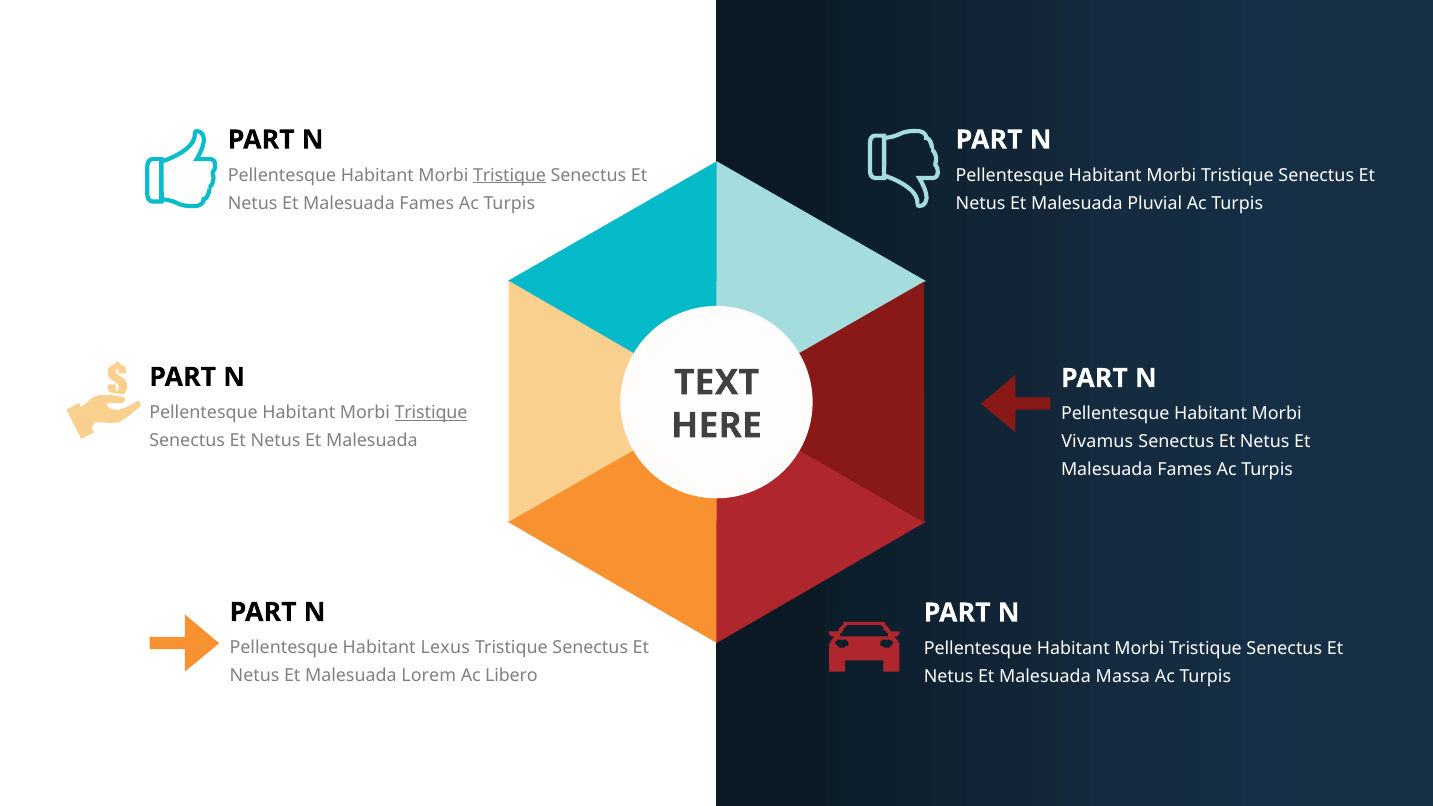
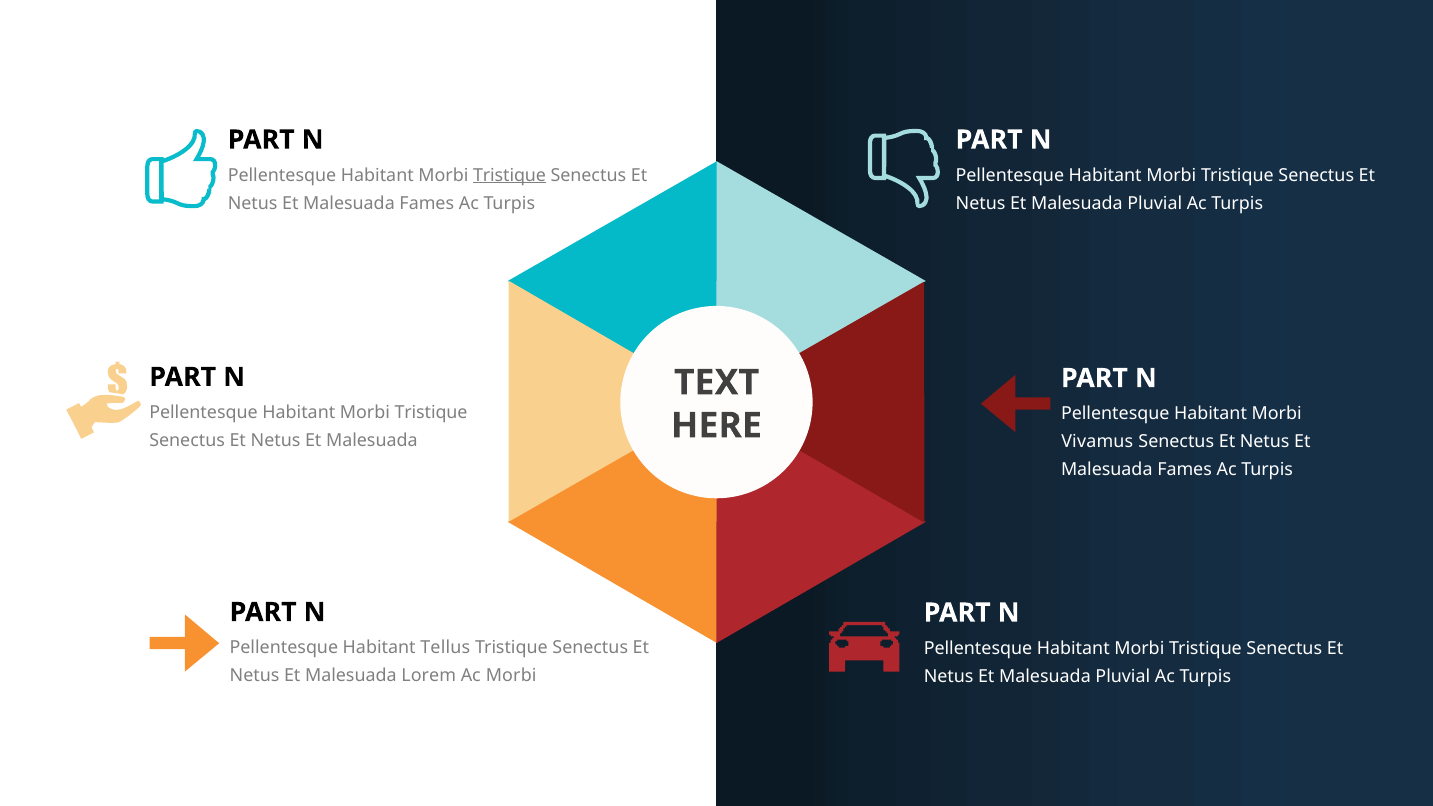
Tristique underline: present -> none (431, 413)
Lexus: Lexus -> Tellus (445, 648)
Ac Libero: Libero -> Morbi (511, 676)
Massa: Massa -> Pluvial (1123, 676)
